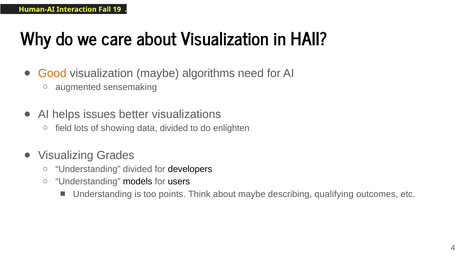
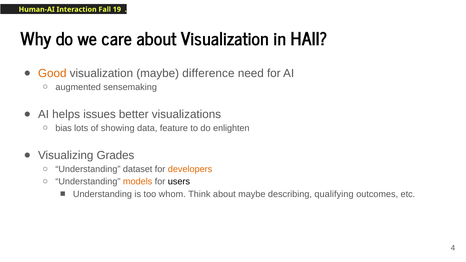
algorithms: algorithms -> difference (208, 73)
field: field -> bias (64, 128)
data divided: divided -> feature (174, 128)
Understanding divided: divided -> dataset (138, 169)
developers colour: black -> orange (190, 169)
models colour: black -> orange (138, 182)
points: points -> whom (172, 194)
